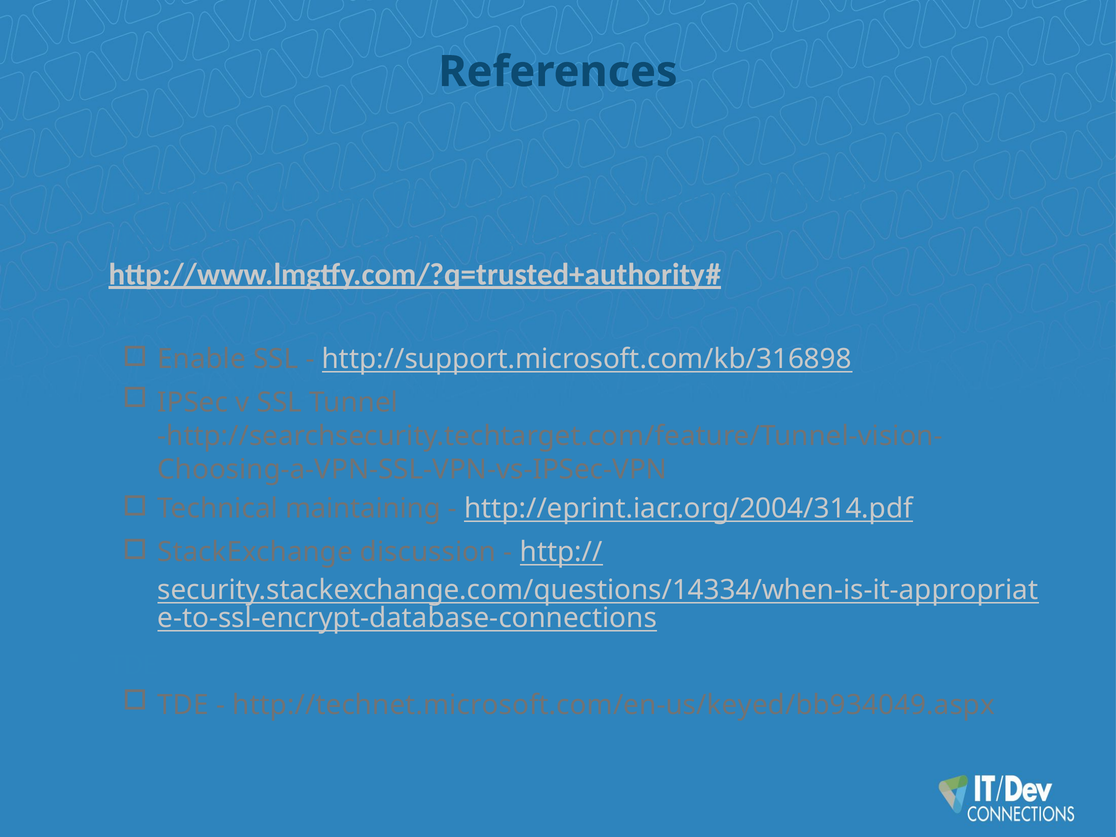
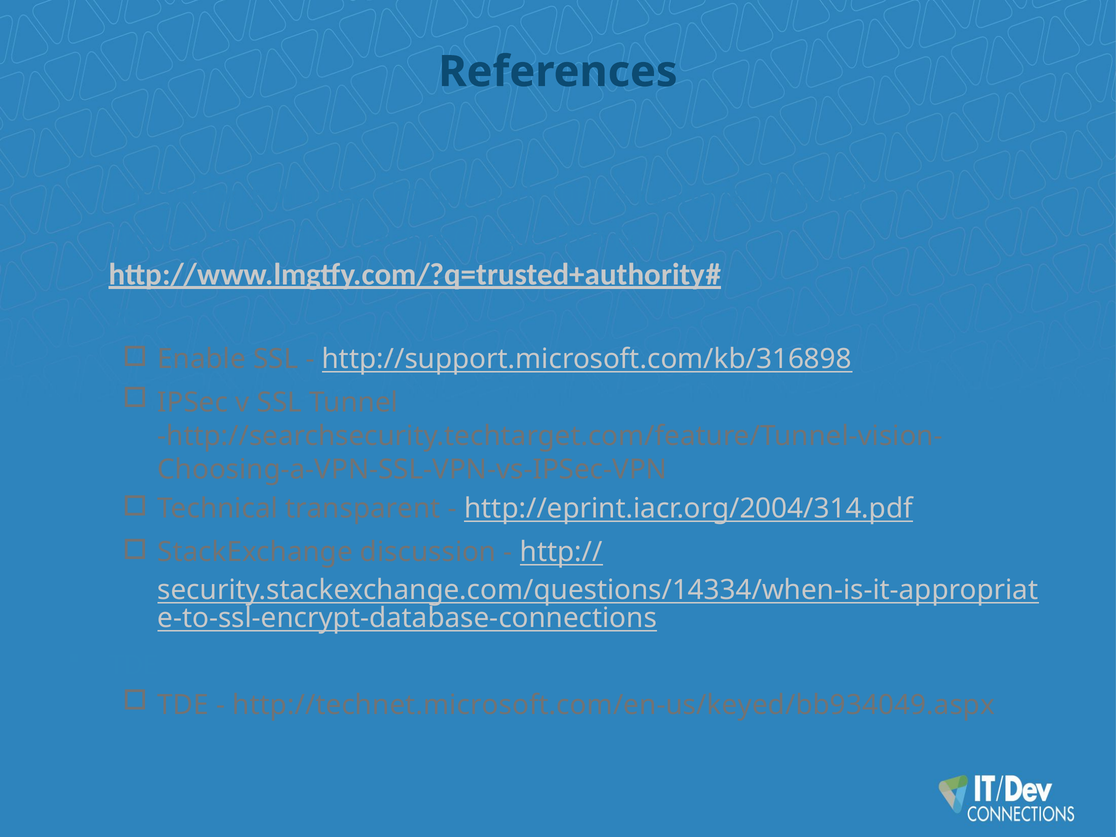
maintaining: maintaining -> transparent (363, 509)
